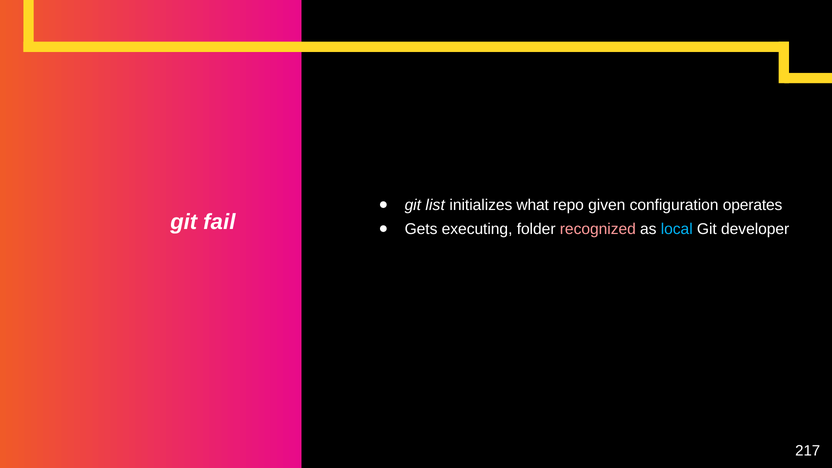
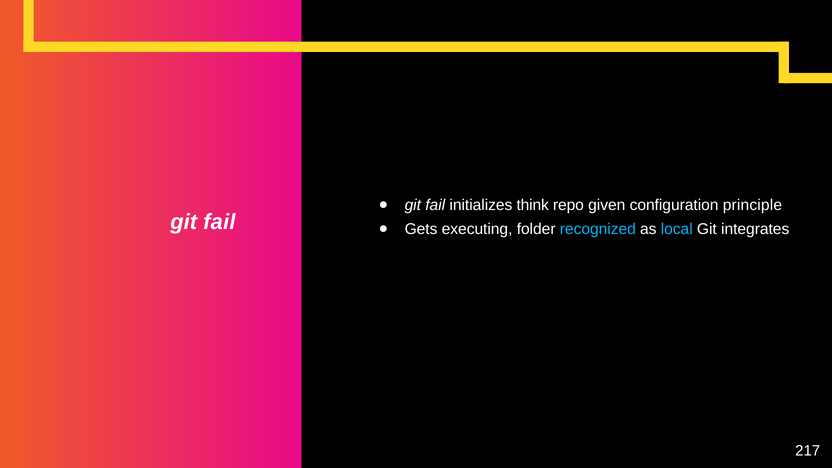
list: list -> fail (435, 205)
what: what -> think (533, 205)
operates: operates -> principle (752, 205)
recognized colour: pink -> light blue (598, 229)
developer: developer -> integrates (755, 229)
